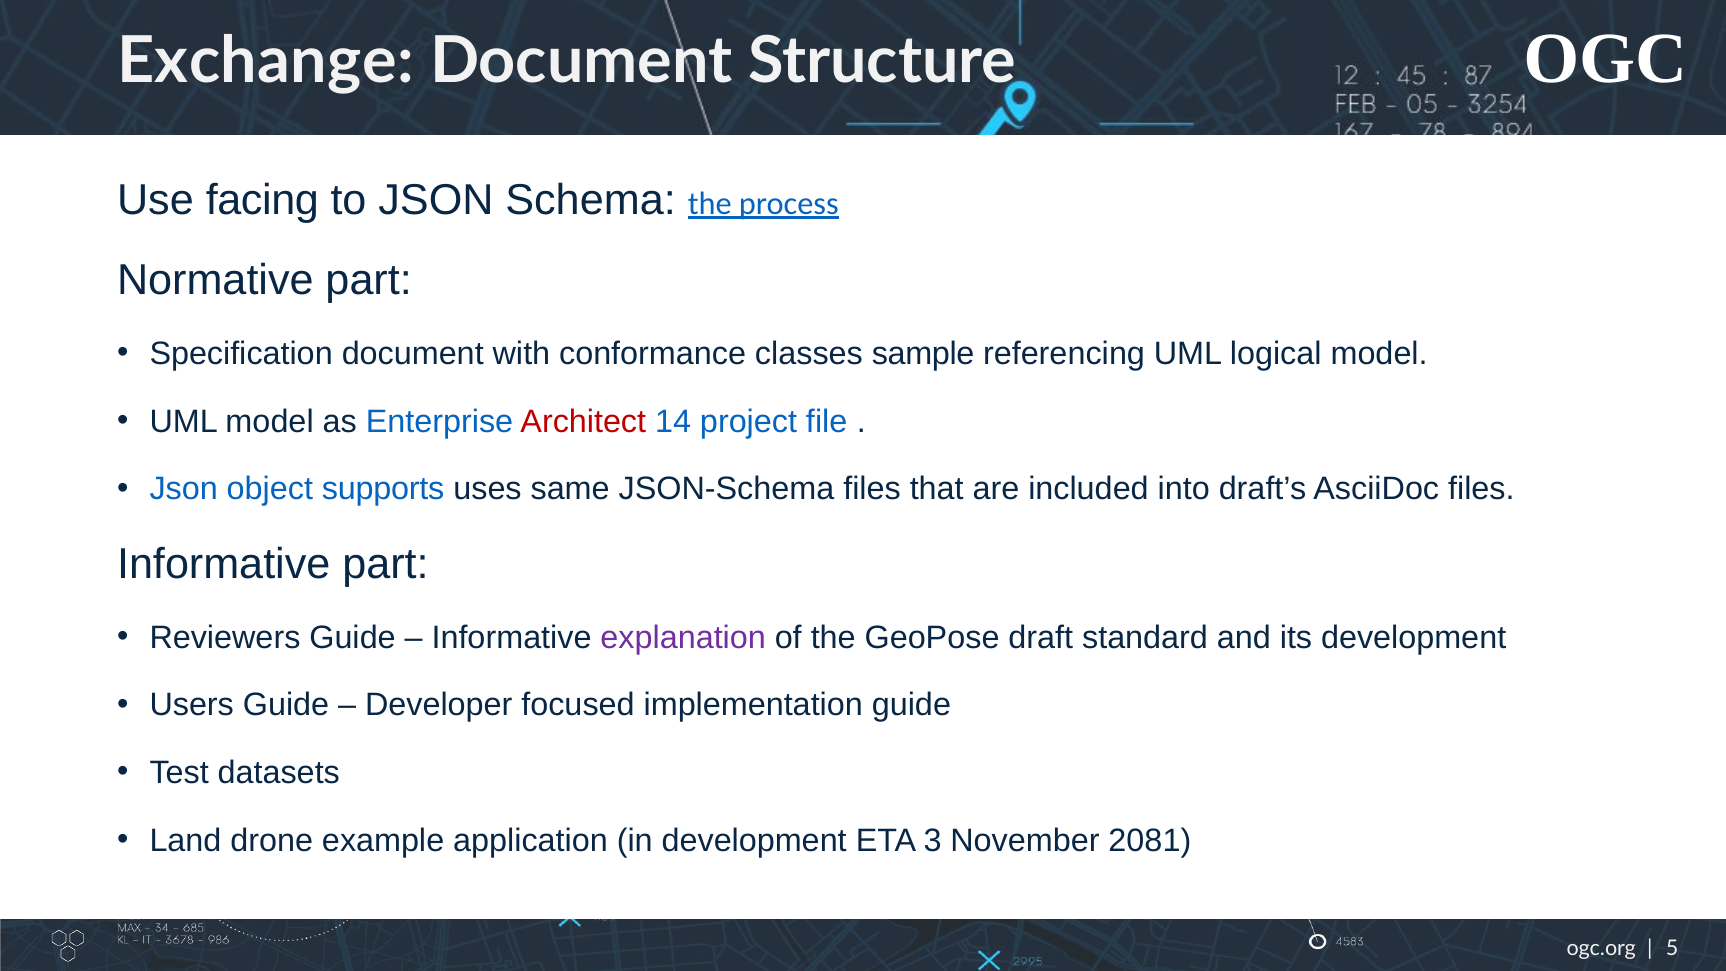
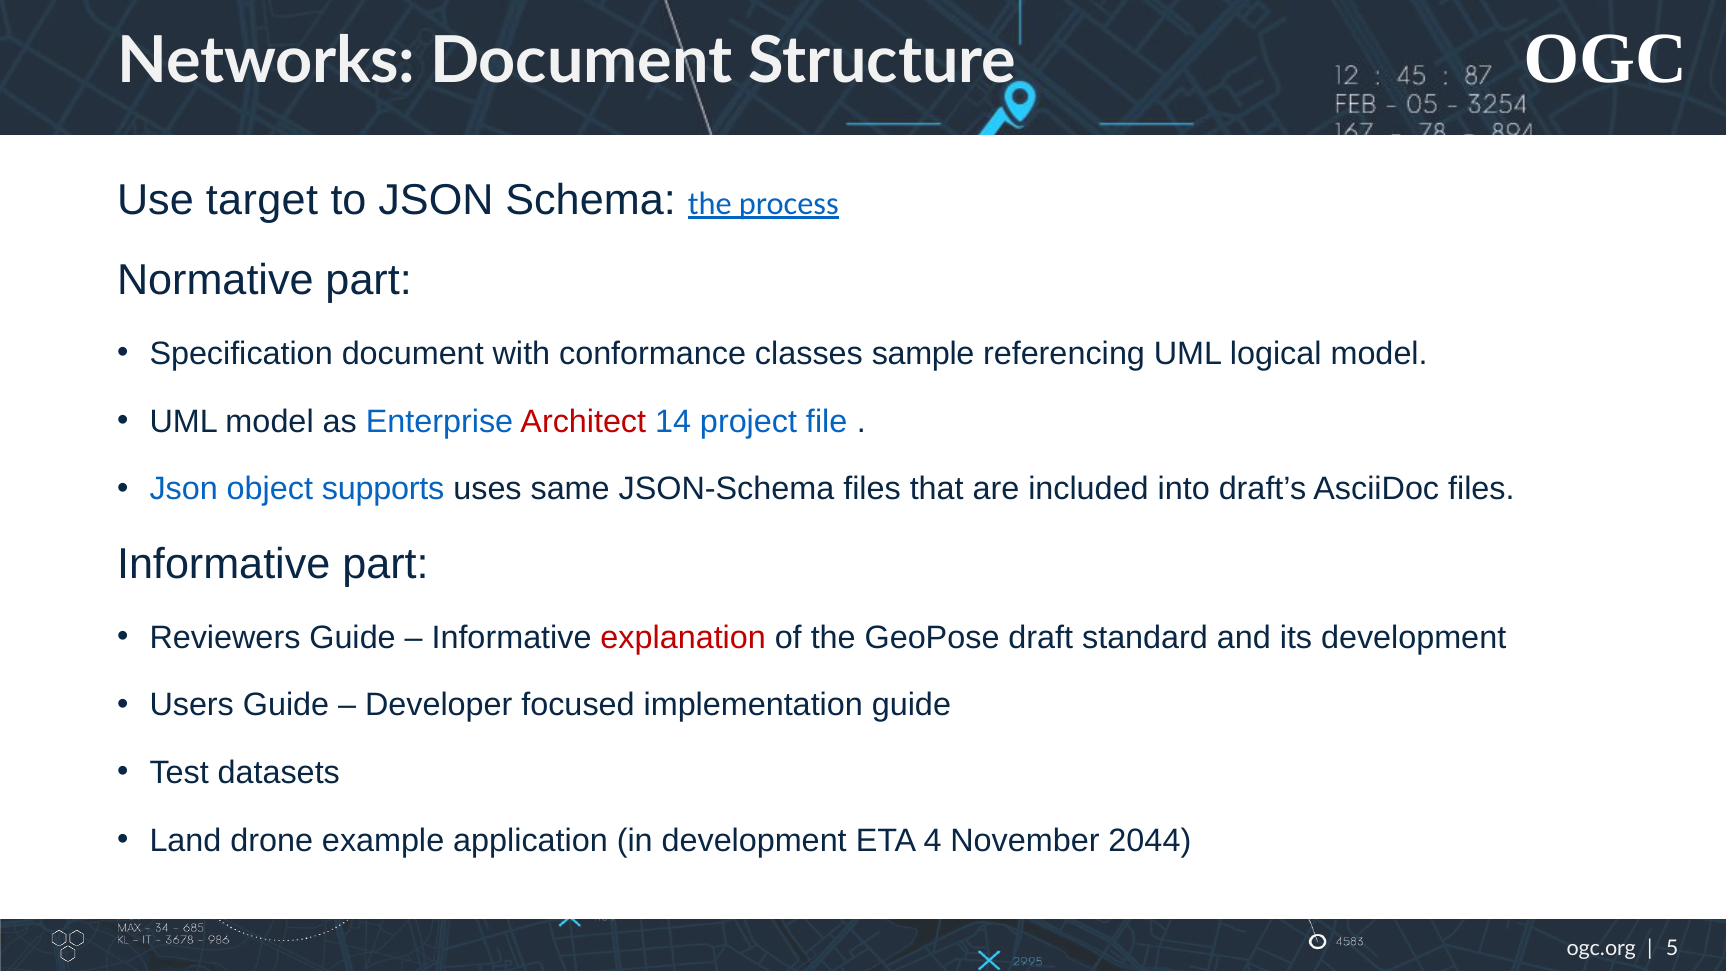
Exchange: Exchange -> Networks (266, 62)
facing: facing -> target (262, 200)
explanation colour: purple -> red (683, 637)
3: 3 -> 4 (933, 840)
2081: 2081 -> 2044 (1150, 840)
